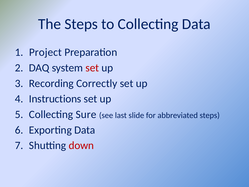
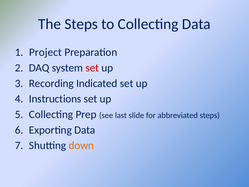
Correctly: Correctly -> Indicated (97, 83)
Sure: Sure -> Prep (86, 114)
down colour: red -> orange (81, 145)
